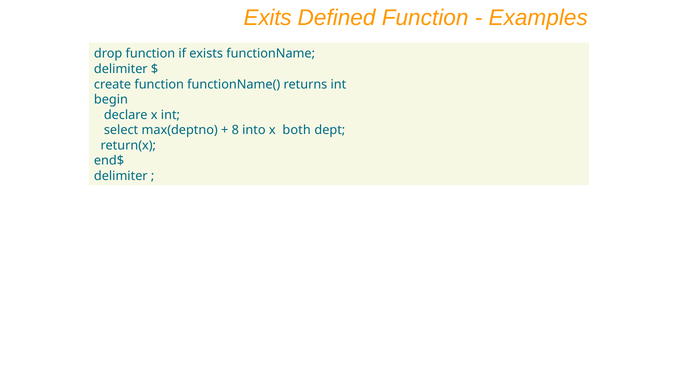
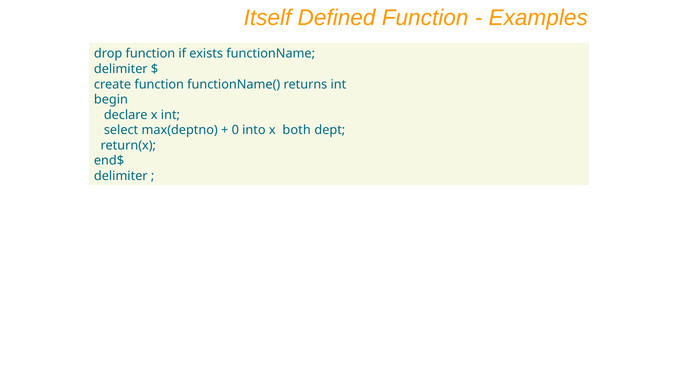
Exits: Exits -> Itself (267, 18)
8: 8 -> 0 (235, 130)
